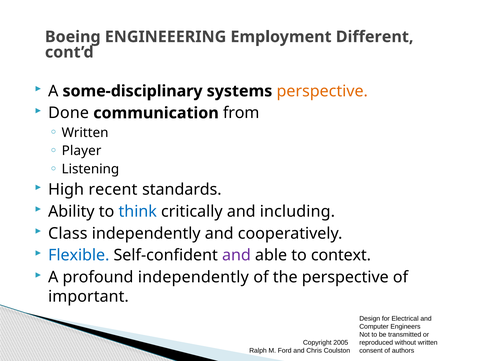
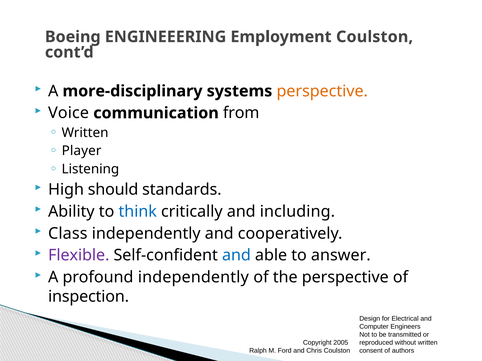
Employment Different: Different -> Coulston (375, 37)
some-disciplinary: some-disciplinary -> more-disciplinary (132, 91)
Done: Done -> Voice (69, 113)
recent: recent -> should (113, 190)
Flexible colour: blue -> purple (79, 256)
and colour: purple -> blue (236, 256)
context: context -> answer (341, 256)
important: important -> inspection (89, 297)
